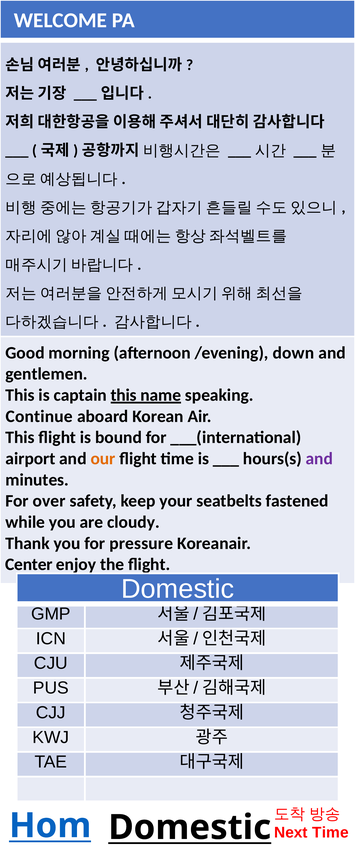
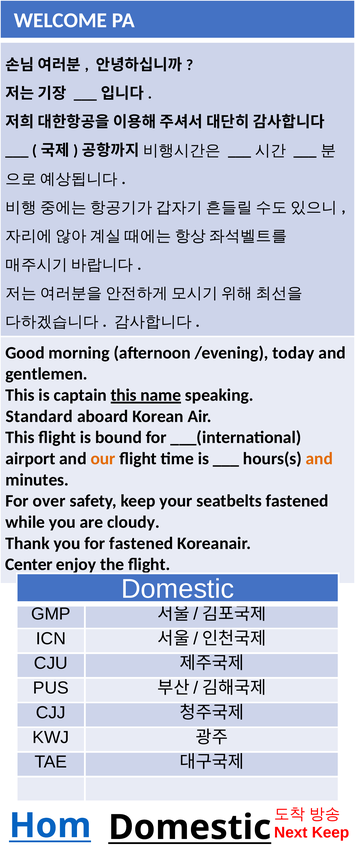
down: down -> today (293, 353)
Continue: Continue -> Standard (39, 416)
and colour: purple -> orange (319, 459)
for pressure: pressure -> fastened (141, 544)
Next Time: Time -> Keep (331, 833)
